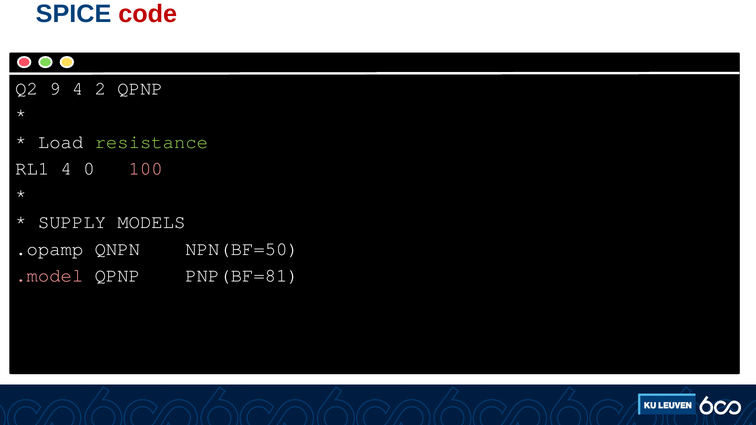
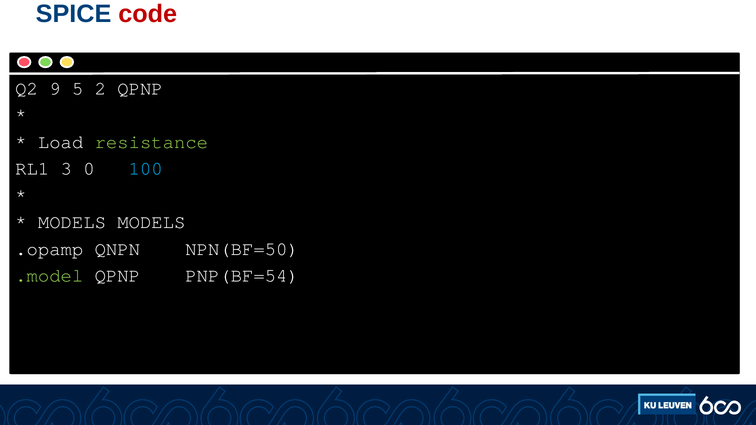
9 4: 4 -> 5 (78, 88)
RL1 4: 4 -> 3 (66, 169)
100 colour: pink -> light blue (146, 169)
SUPPLY: SUPPLY -> MODELS (72, 222)
.model colour: pink -> light green (49, 276)
PNP(BF=81: PNP(BF=81 -> PNP(BF=54 (242, 276)
